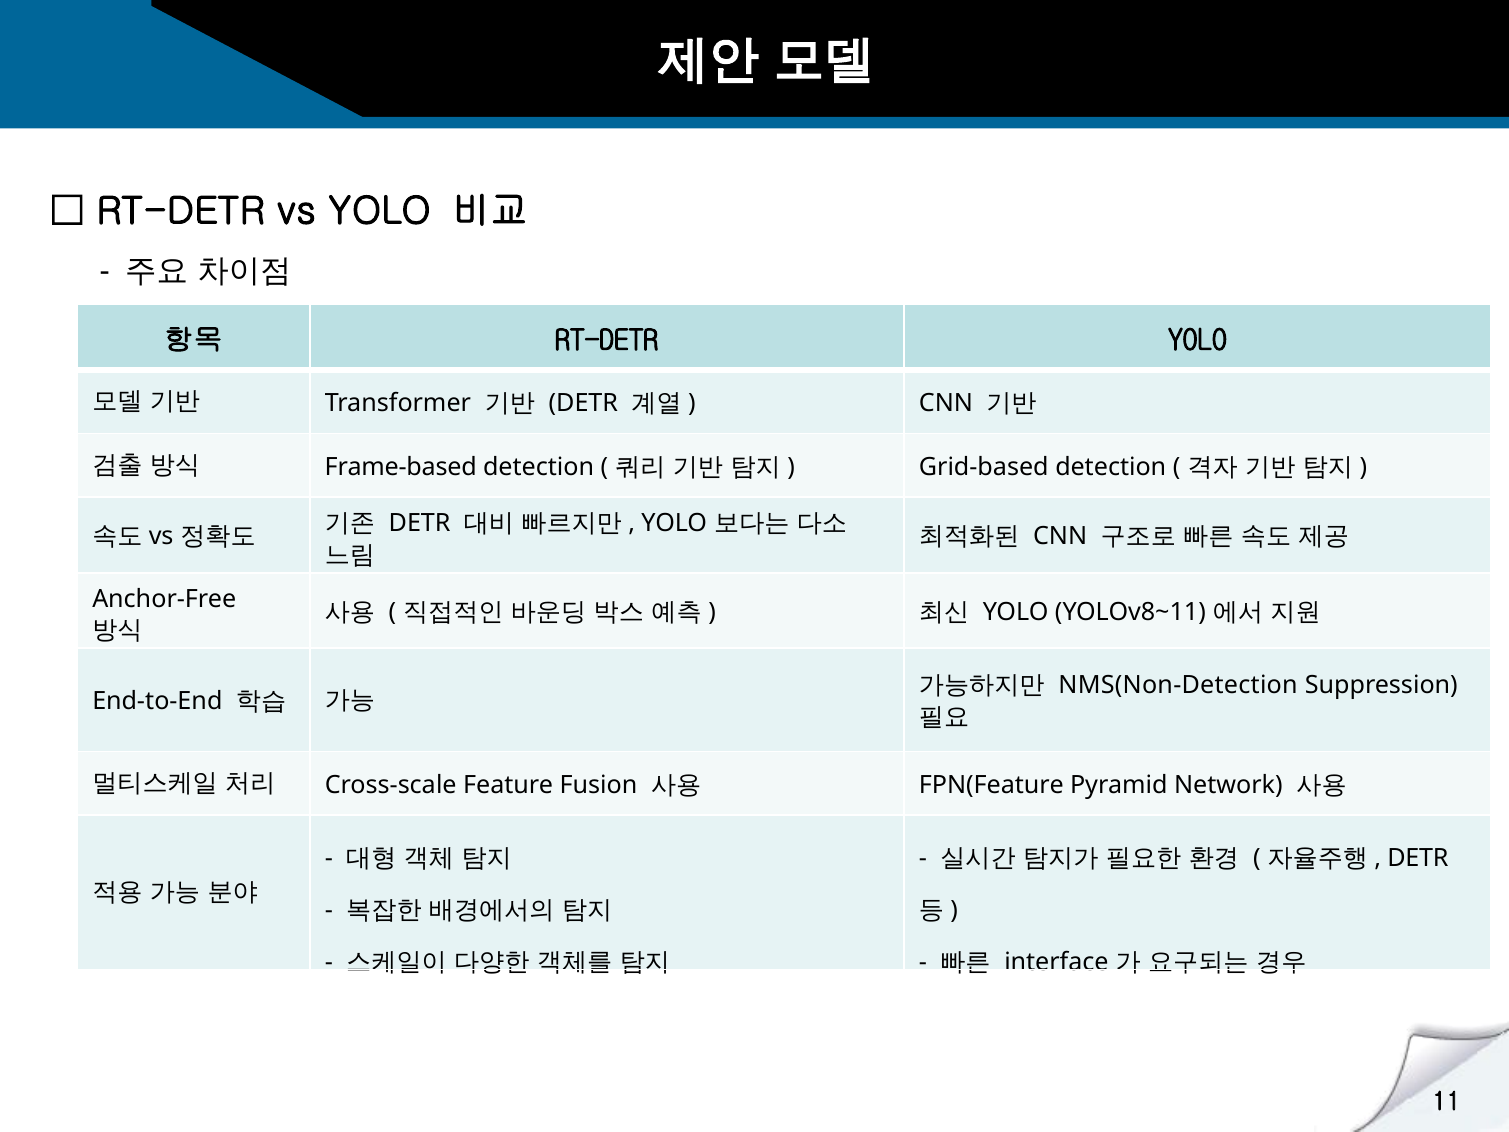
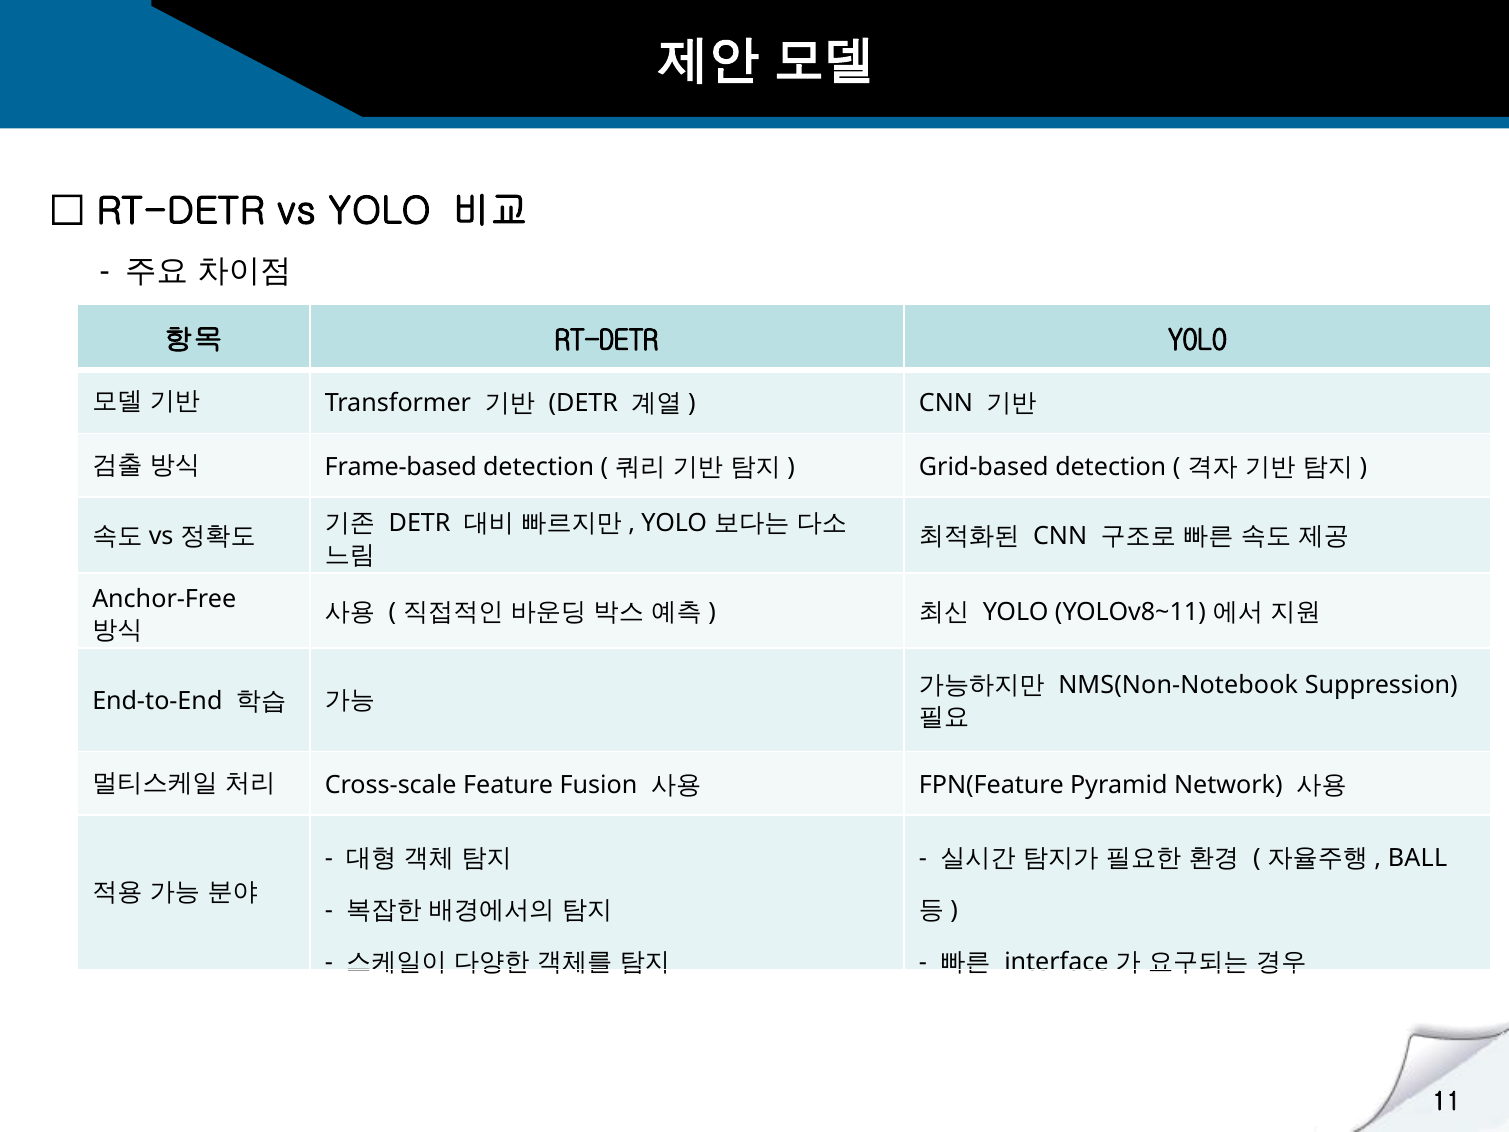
NMS(Non-Detection: NMS(Non-Detection -> NMS(Non-Notebook (1178, 685)
DETR: DETR -> BALL (1418, 858)
